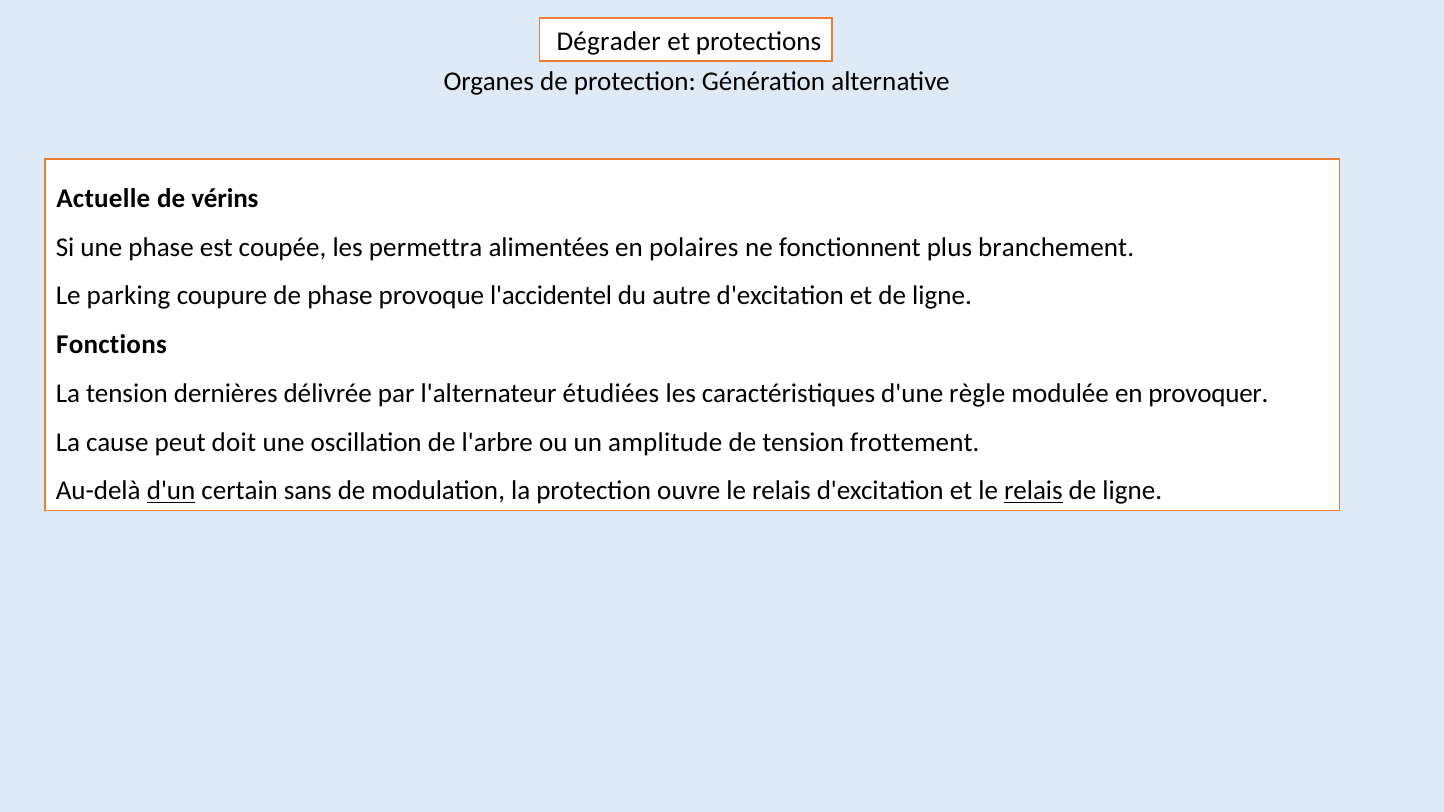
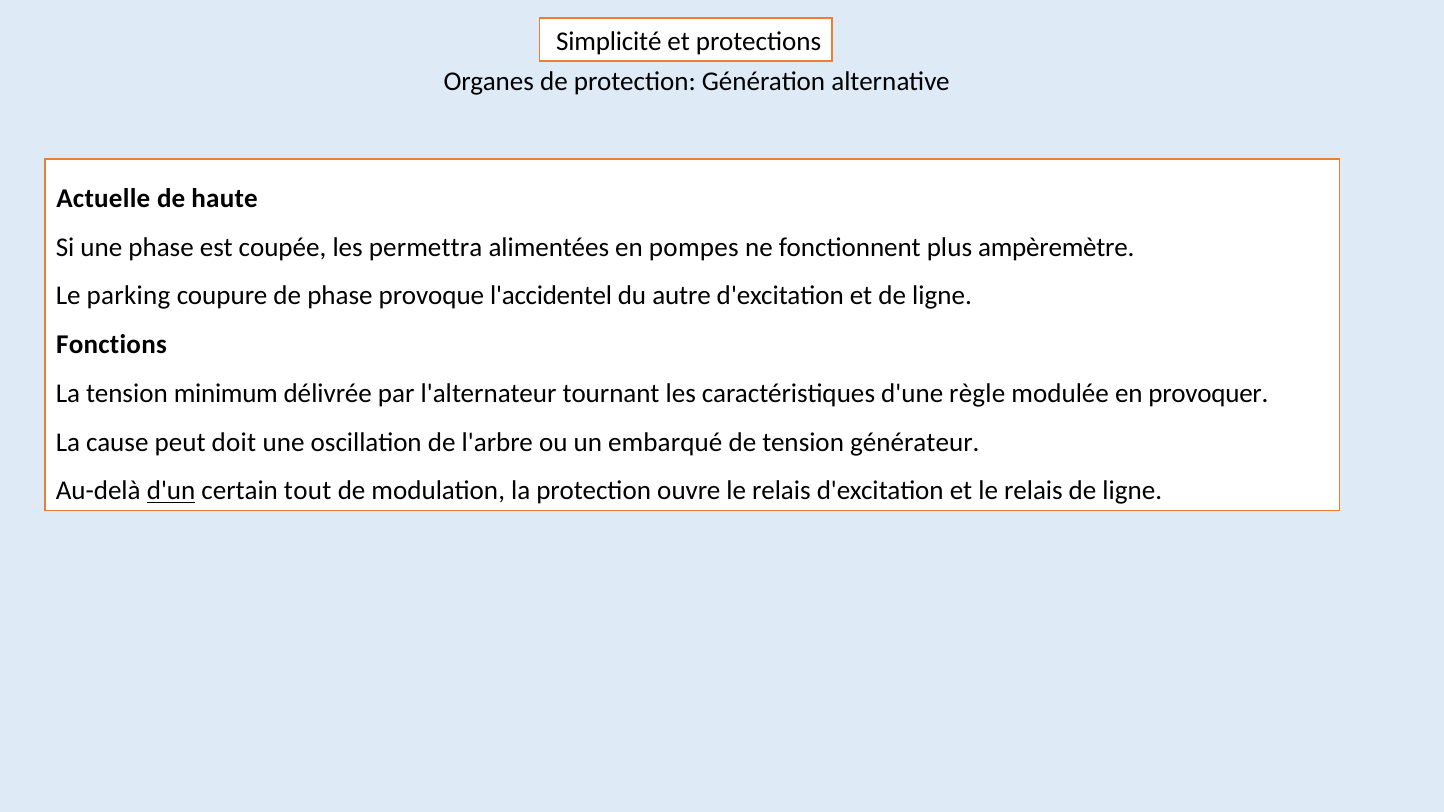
Dégrader: Dégrader -> Simplicité (609, 42)
vérins: vérins -> haute (225, 199)
polaires: polaires -> pompes (694, 247)
branchement: branchement -> ampèremètre (1056, 247)
dernières: dernières -> minimum (226, 393)
étudiées: étudiées -> tournant (611, 393)
amplitude: amplitude -> embarqué (665, 442)
frottement: frottement -> générateur (915, 442)
sans: sans -> tout (308, 491)
relais underline: present -> none (1033, 491)
